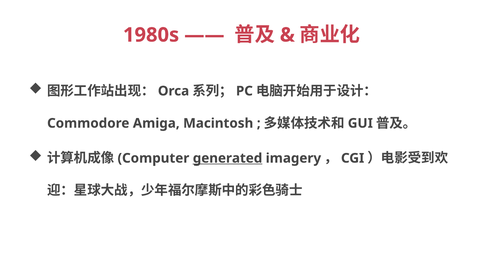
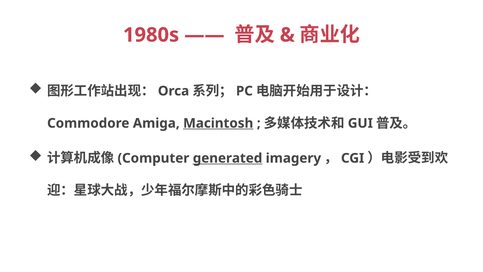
Macintosh underline: none -> present (218, 123)
